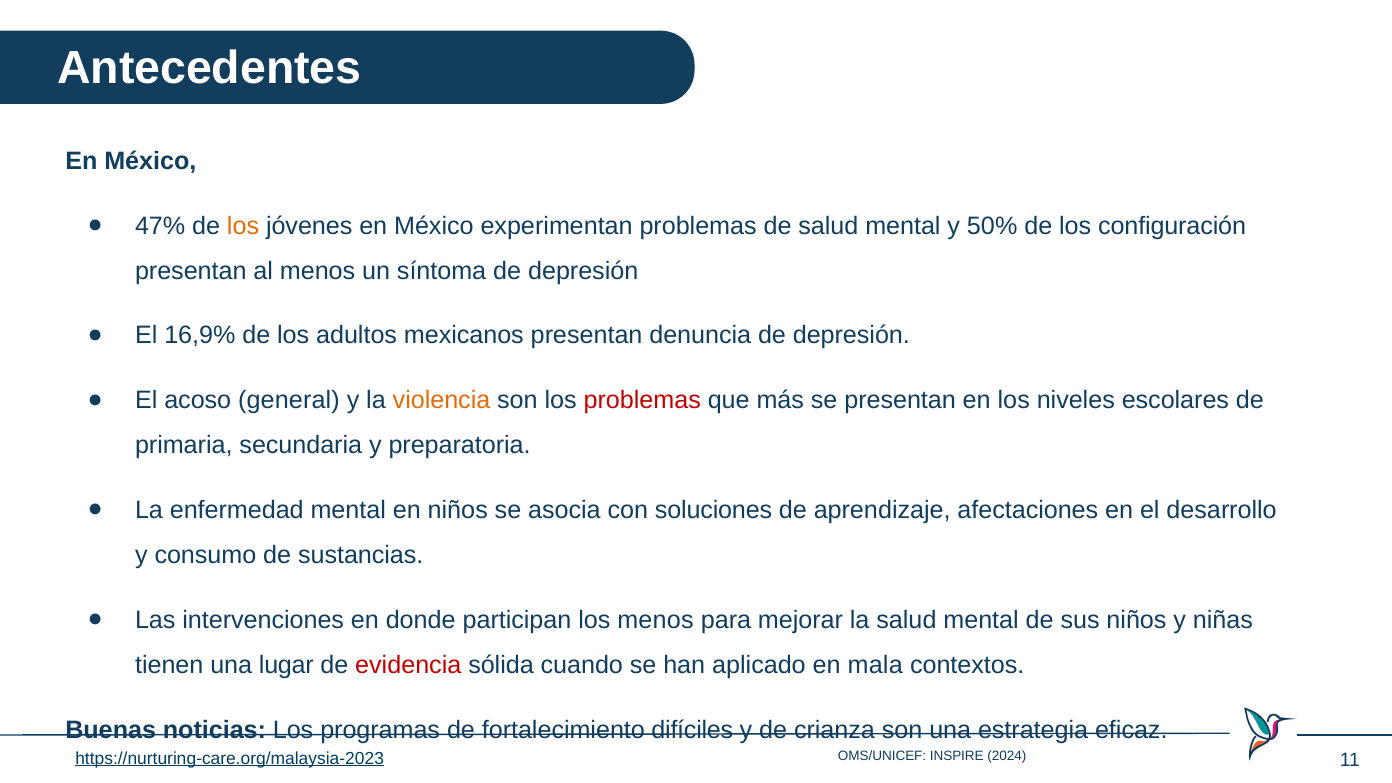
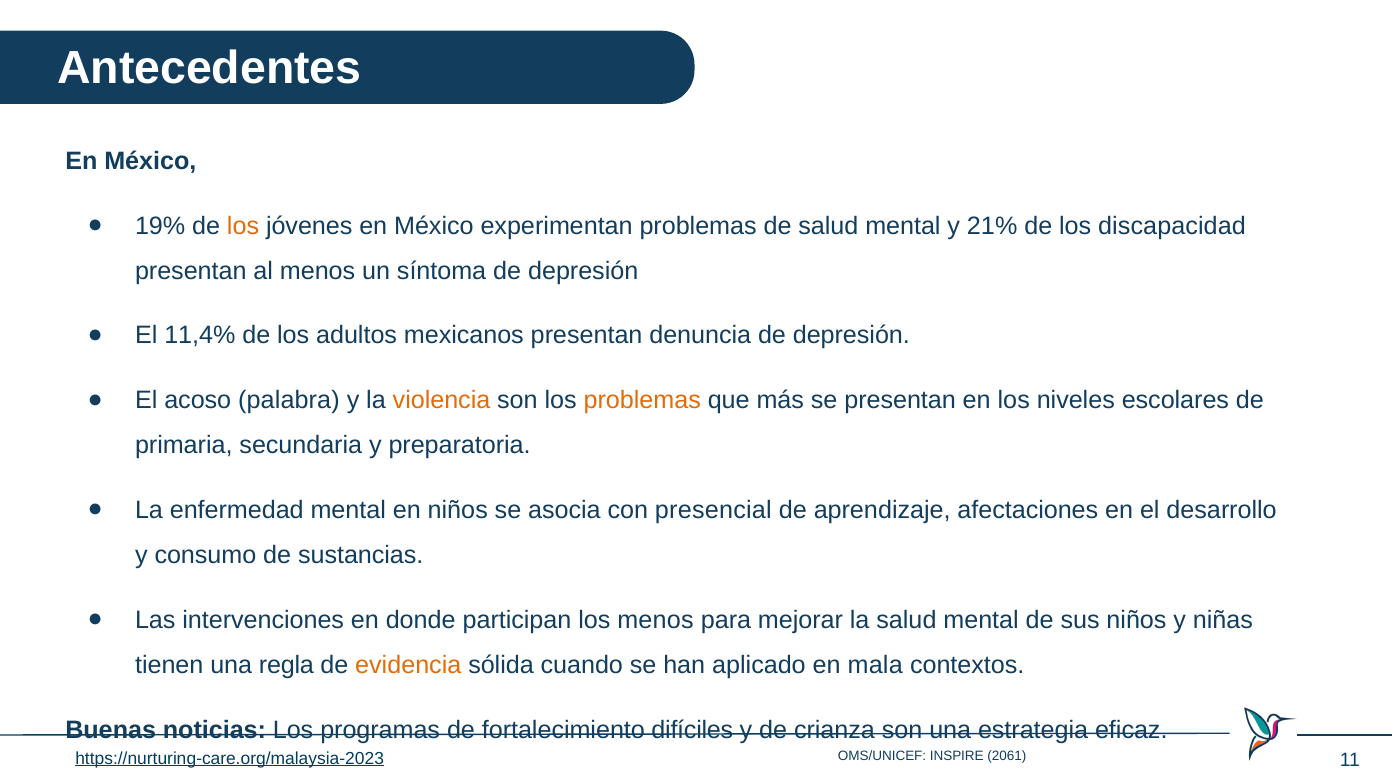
47%: 47% -> 19% (160, 226)
50%: 50% -> 21% (992, 226)
configuración: configuración -> discapacidad (1172, 226)
16,9%: 16,9% -> 11,4% (200, 336)
general: general -> palabra (289, 400)
problemas colour: red -> orange (642, 400)
soluciones: soluciones -> presencial (713, 510)
lugar: lugar -> regla (286, 665)
evidencia colour: red -> orange (408, 665)
2024: 2024 -> 2061 (1007, 756)
